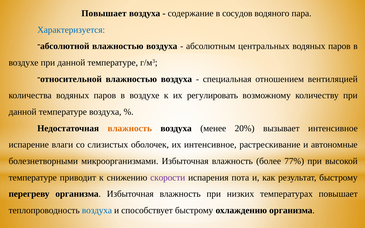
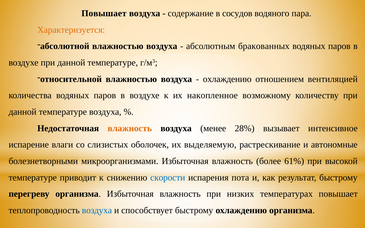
Характеризуется colour: blue -> orange (71, 30)
центральных: центральных -> бракованных (264, 46)
специальная: специальная -> охлаждению (227, 79)
регулировать: регулировать -> накопленное (212, 96)
20%: 20% -> 28% (245, 128)
их интенсивное: интенсивное -> выделяемую (210, 145)
77%: 77% -> 61% (294, 161)
скорости colour: purple -> blue (168, 178)
